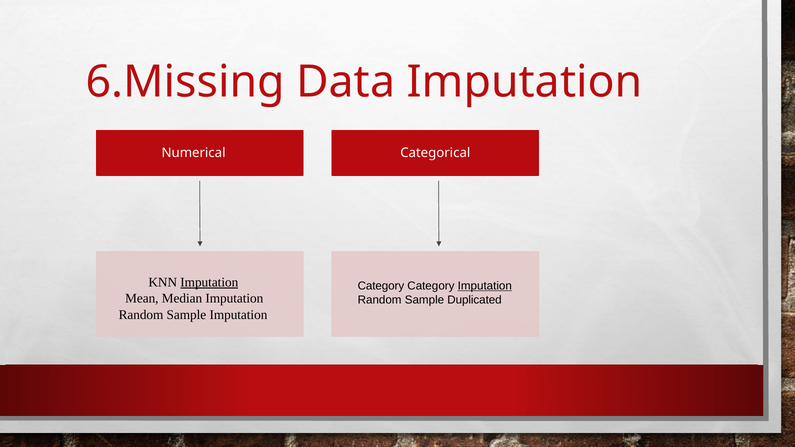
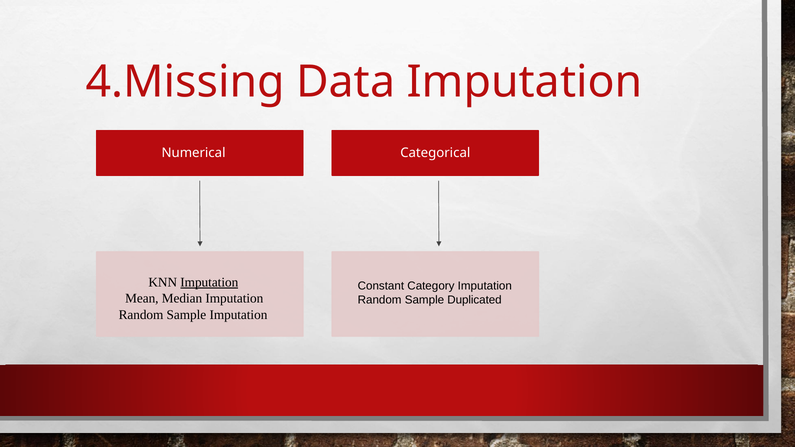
6.Missing: 6.Missing -> 4.Missing (185, 82)
Category: Category -> Constant (381, 286)
Imputation underline: present -> none (485, 286)
